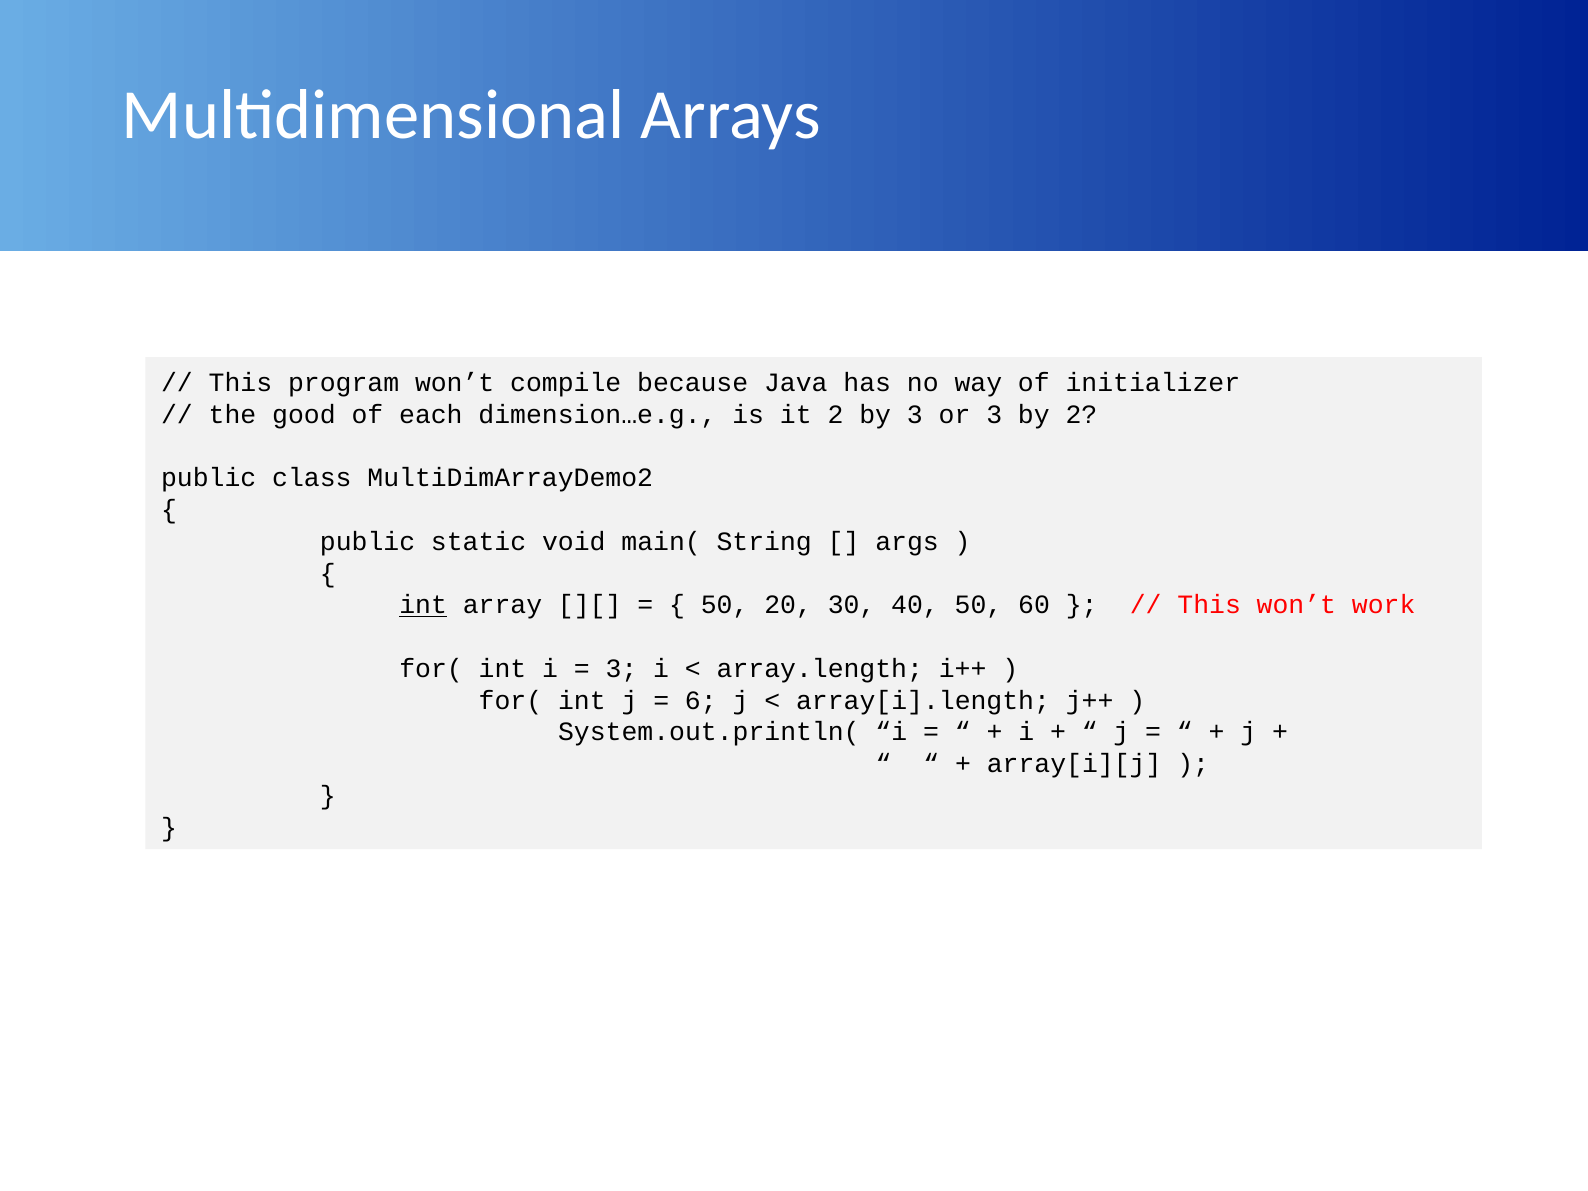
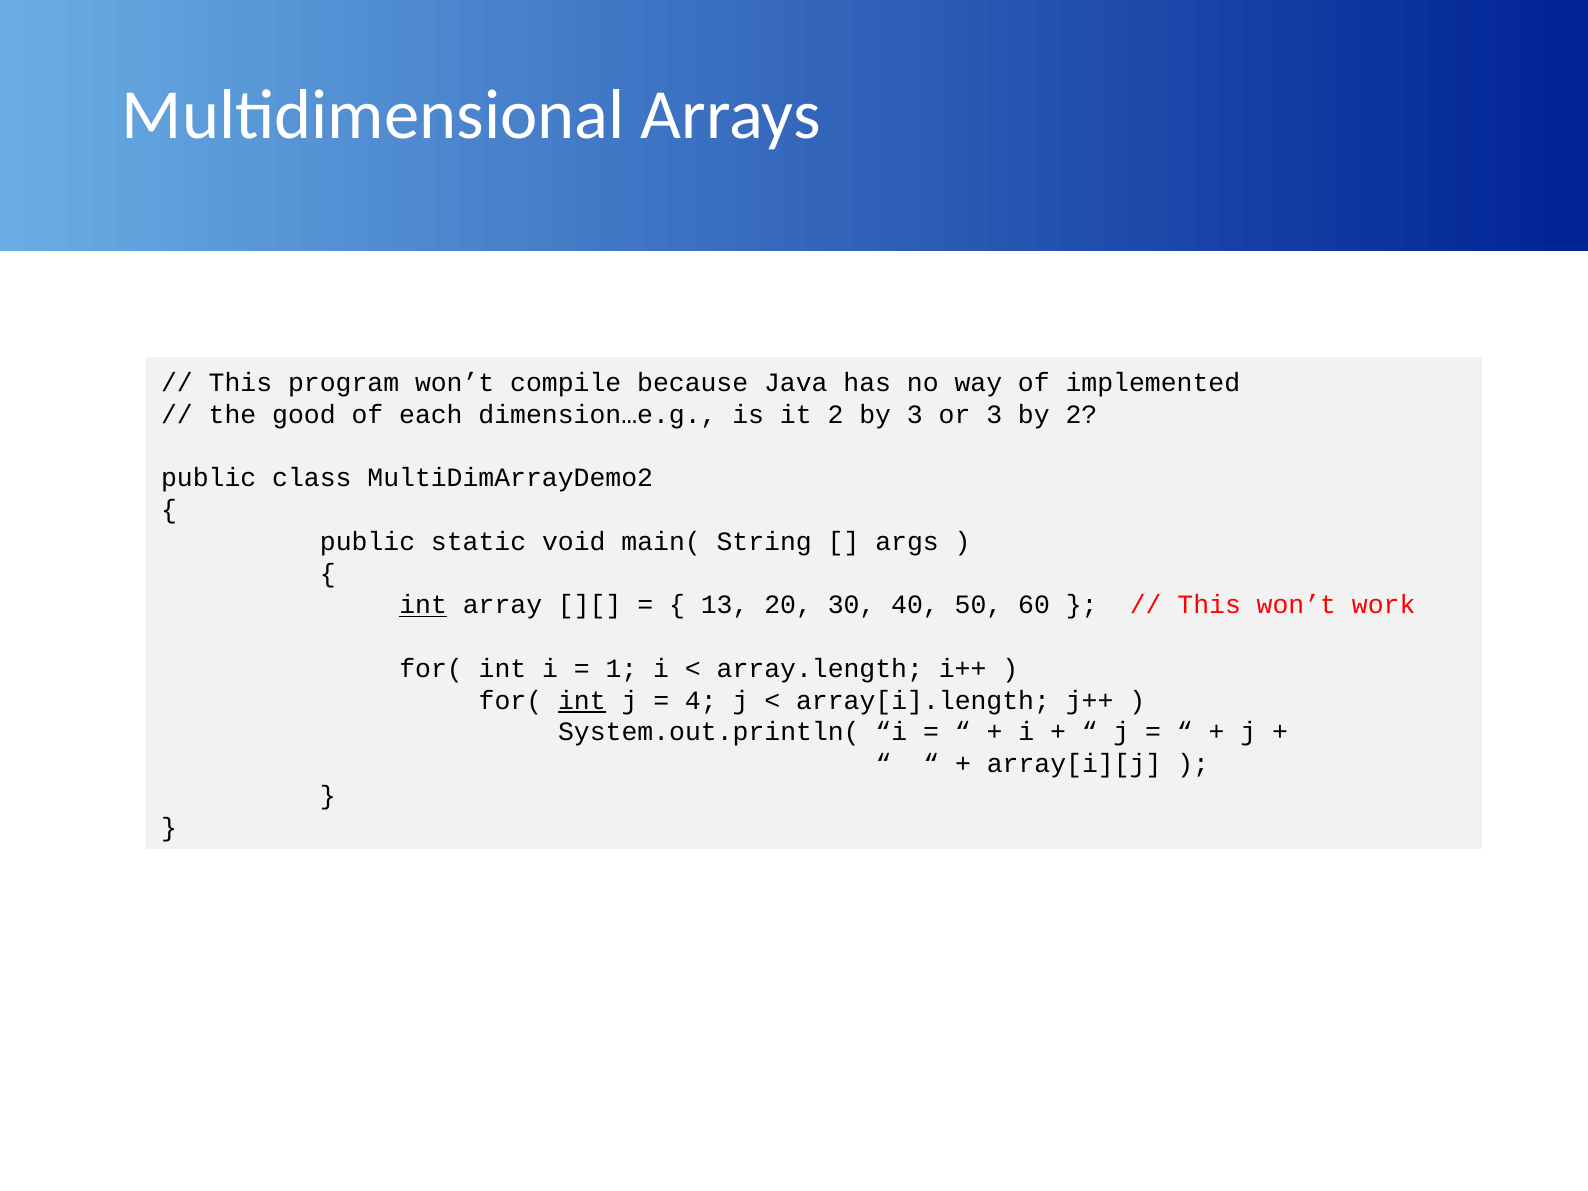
initializer: initializer -> implemented (1153, 383)
50: 50 -> 13 (725, 605)
3: 3 -> 1 (621, 669)
int underline: none -> present (582, 700)
6: 6 -> 4 (701, 700)
